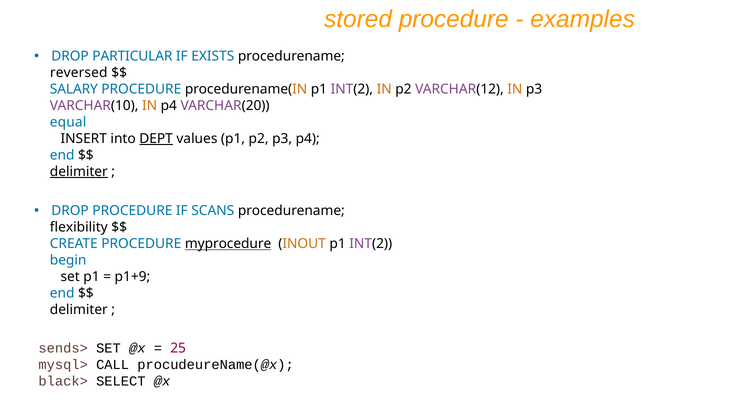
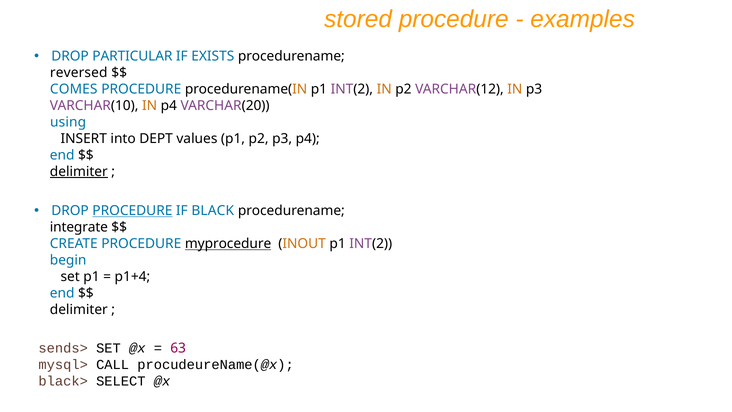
SALARY: SALARY -> COMES (74, 89)
equal: equal -> using (68, 122)
DEPT underline: present -> none (156, 139)
PROCEDURE underline: none -> present (132, 211)
SCANS: SCANS -> BLACK (213, 211)
flexibility: flexibility -> integrate (79, 227)
p1+9: p1+9 -> p1+4 (132, 277)
25: 25 -> 63 (178, 348)
